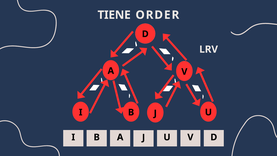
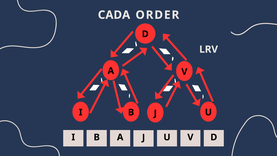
TIENE: TIENE -> CADA (114, 15)
